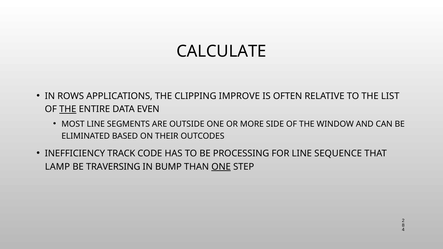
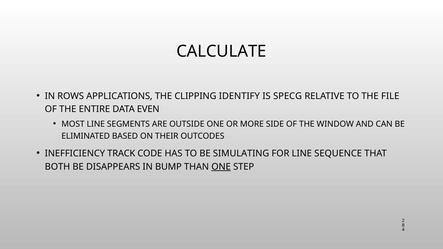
IMPROVE: IMPROVE -> IDENTIFY (239, 96)
OFTEN: OFTEN -> SPECG (288, 96)
LIST: LIST -> FILE (390, 96)
THE underline: present -> none (68, 109)
PROCESSING: PROCESSING -> SIMULATING (241, 153)
LAMP: LAMP -> BOTH (57, 167)
TRAVERSING: TRAVERSING -> DISAPPEARS (113, 167)
